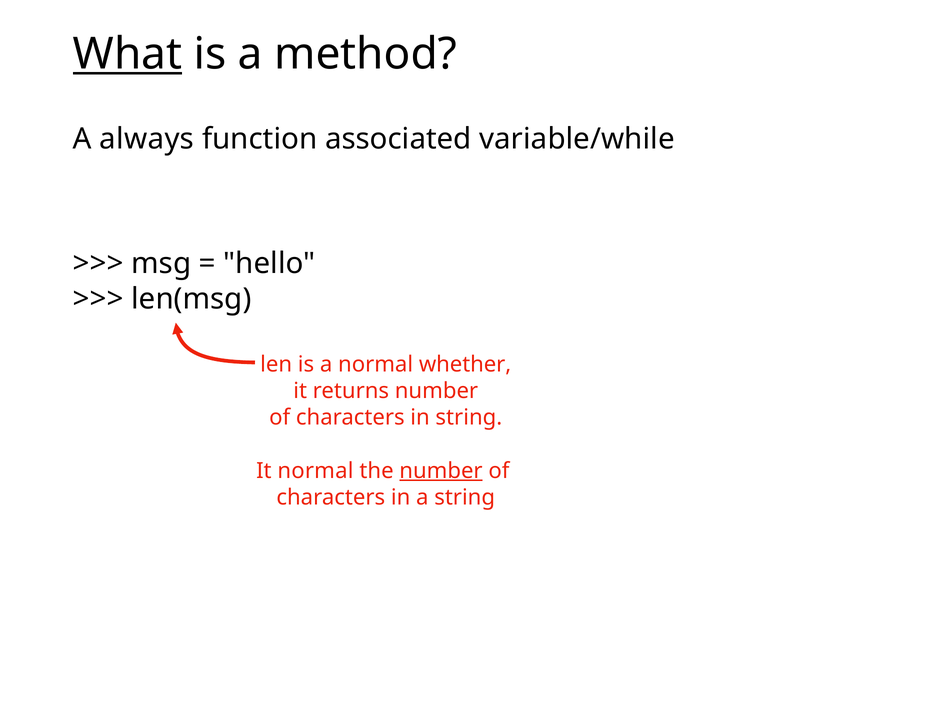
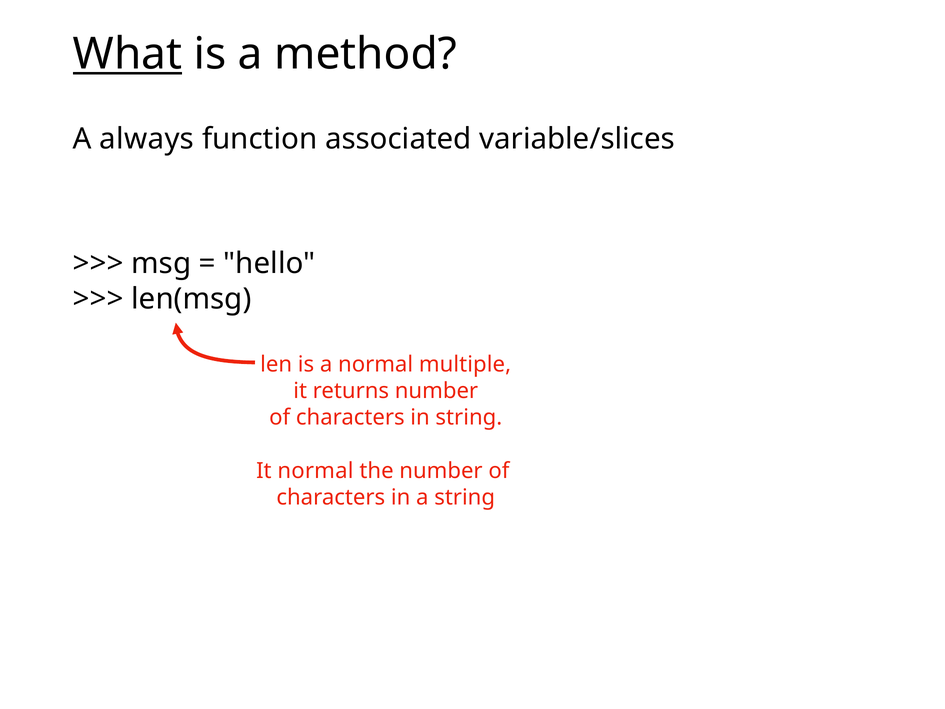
variable/while: variable/while -> variable/slices (577, 139)
whether: whether -> multiple (465, 364)
number underline: present -> none (441, 471)
